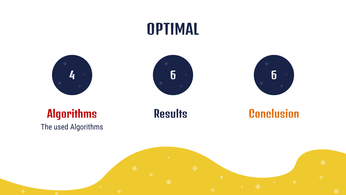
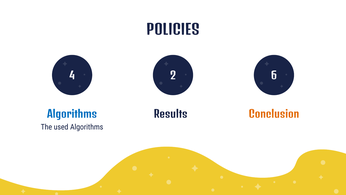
OPTIMAL: OPTIMAL -> POLICIES (173, 30)
4 6: 6 -> 2 (173, 76)
Algorithms colour: red -> blue (72, 114)
